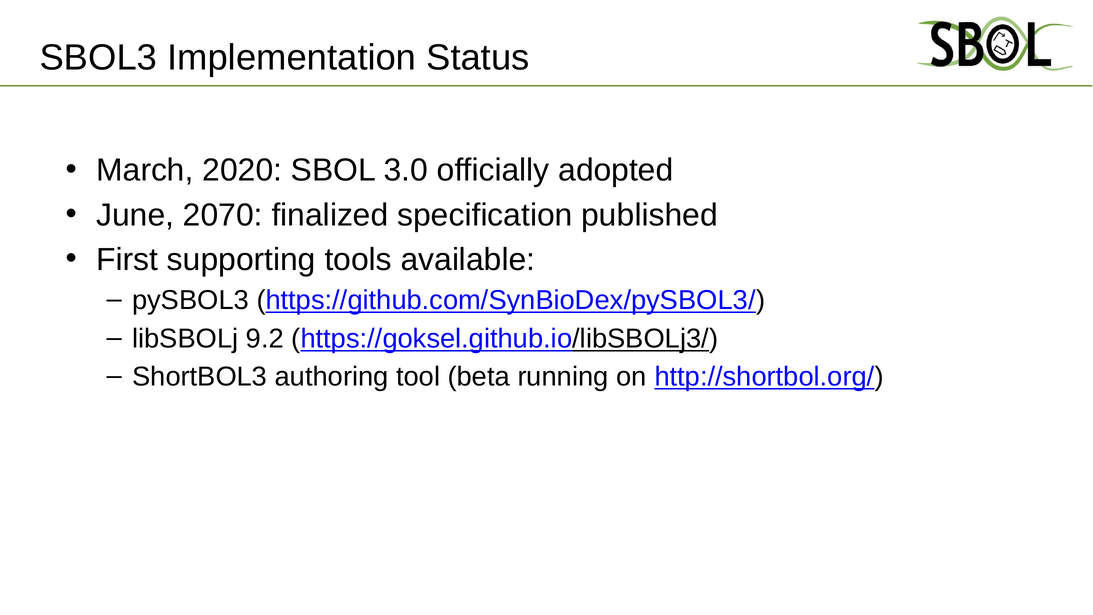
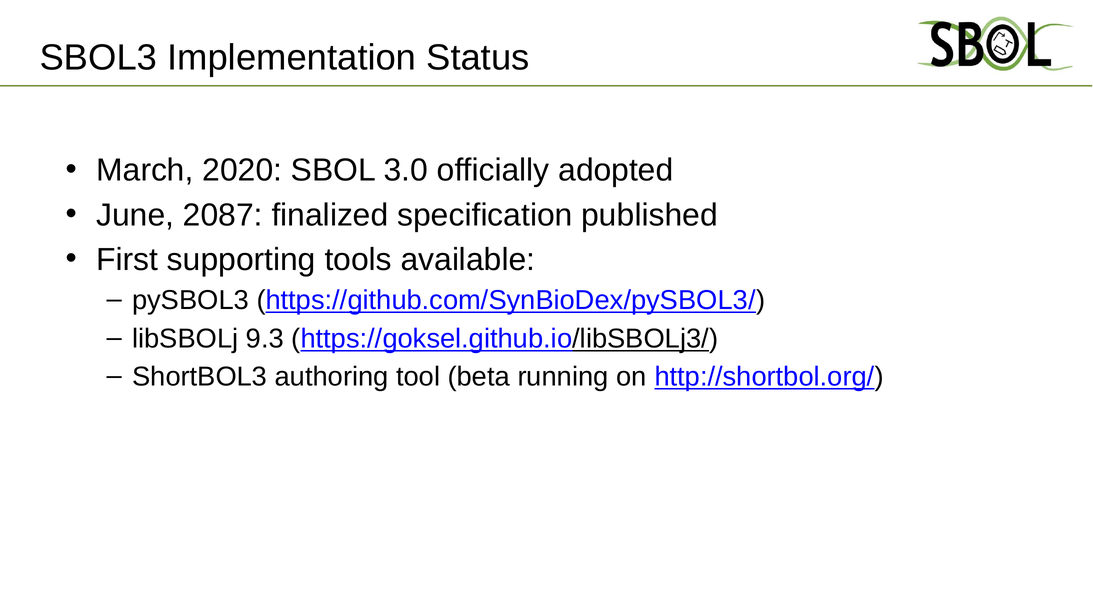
2070: 2070 -> 2087 (223, 215)
9.2: 9.2 -> 9.3 (265, 338)
